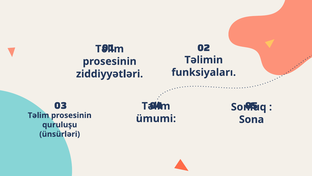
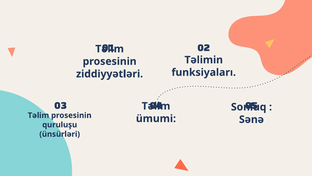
Sona: Sona -> Sənə (251, 119)
